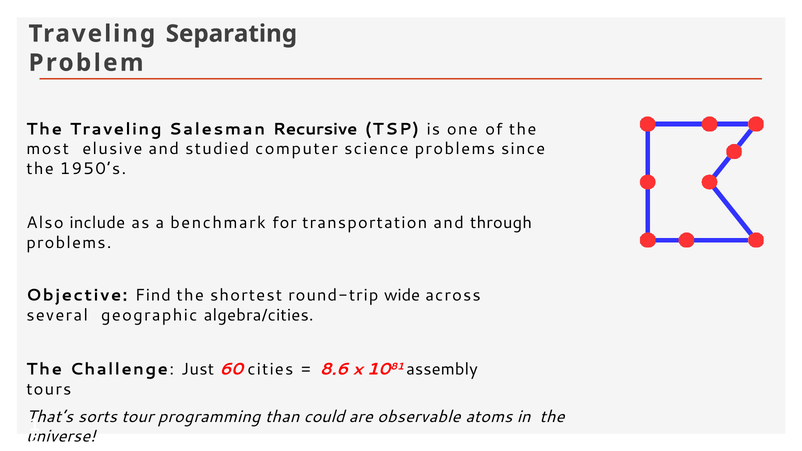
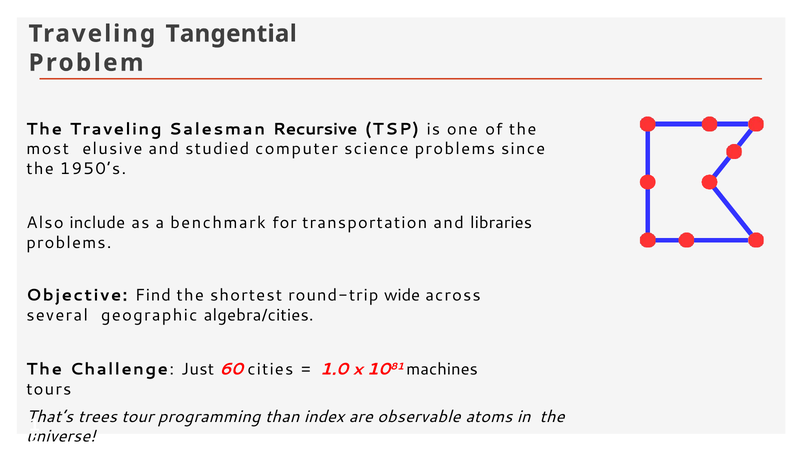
Separating: Separating -> Tangential (231, 34)
through: through -> libraries (501, 223)
8.6: 8.6 -> 1.0 (334, 369)
assembly: assembly -> machines (442, 369)
sorts: sorts -> trees (97, 417)
could: could -> index (324, 417)
